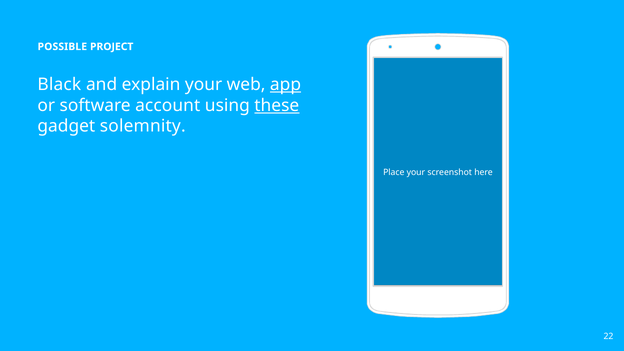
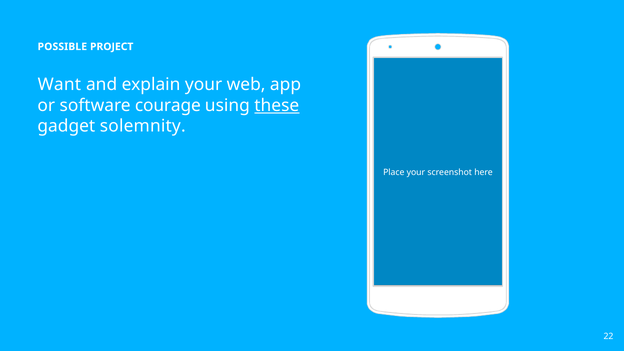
Black: Black -> Want (59, 85)
app underline: present -> none (286, 85)
account: account -> courage (168, 105)
